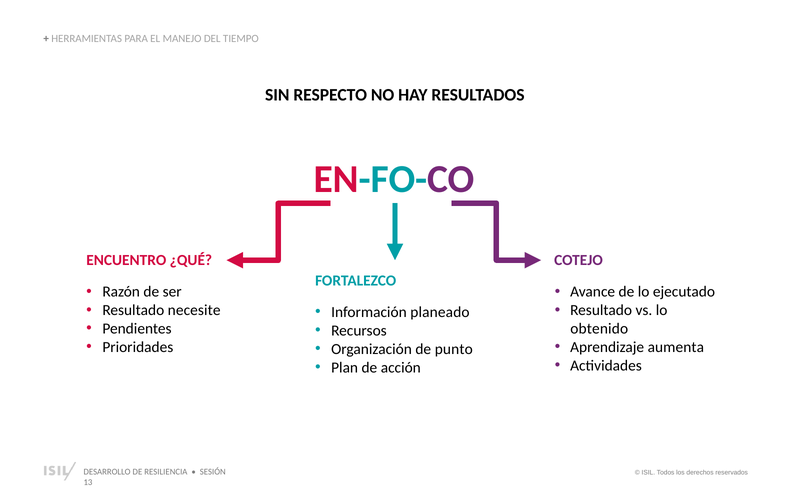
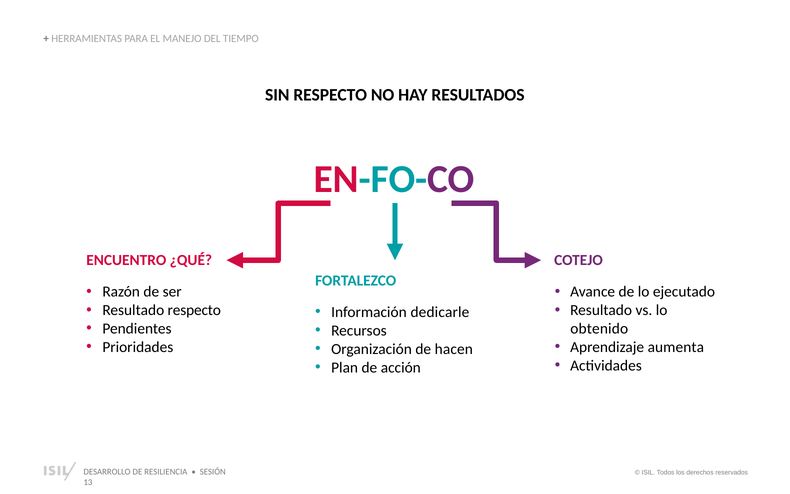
Resultado necesite: necesite -> respecto (194, 310)
planeado: planeado -> dedicarle (440, 312)
punto: punto -> hacen (454, 349)
